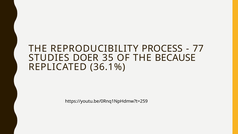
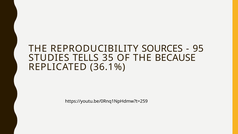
PROCESS: PROCESS -> SOURCES (162, 49)
77: 77 -> 95 (198, 49)
DOER: DOER -> TELLS (86, 58)
